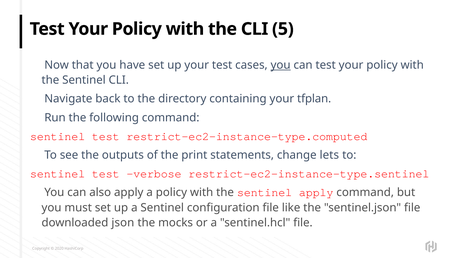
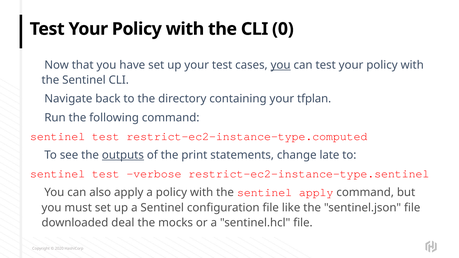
5: 5 -> 0 (283, 29)
outputs underline: none -> present (123, 155)
lets: lets -> late (329, 155)
json: json -> deal (123, 223)
